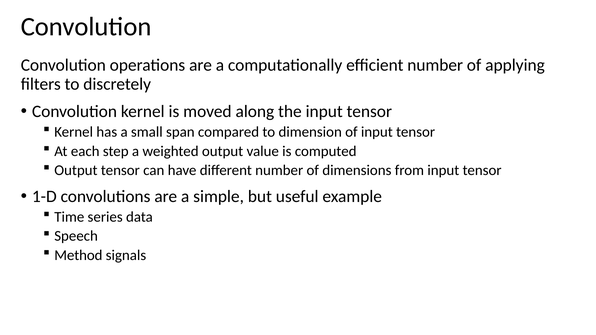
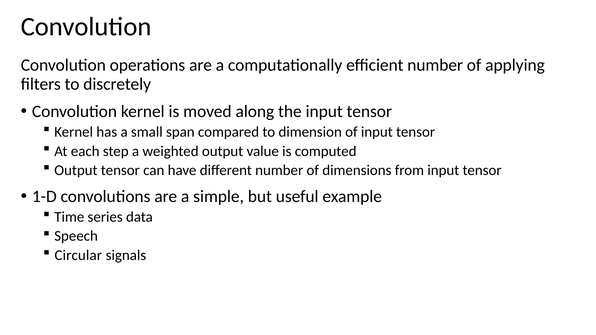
Method: Method -> Circular (78, 255)
